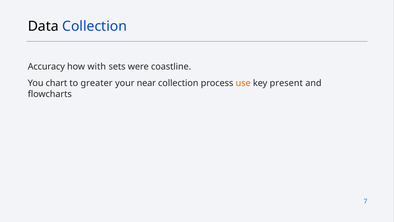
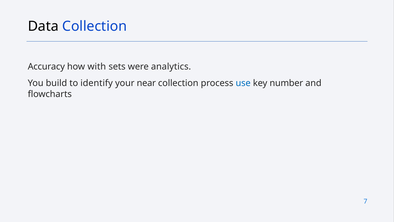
coastline: coastline -> analytics (171, 66)
chart: chart -> build (56, 83)
greater: greater -> identify (97, 83)
use colour: orange -> blue (243, 83)
present: present -> number (286, 83)
